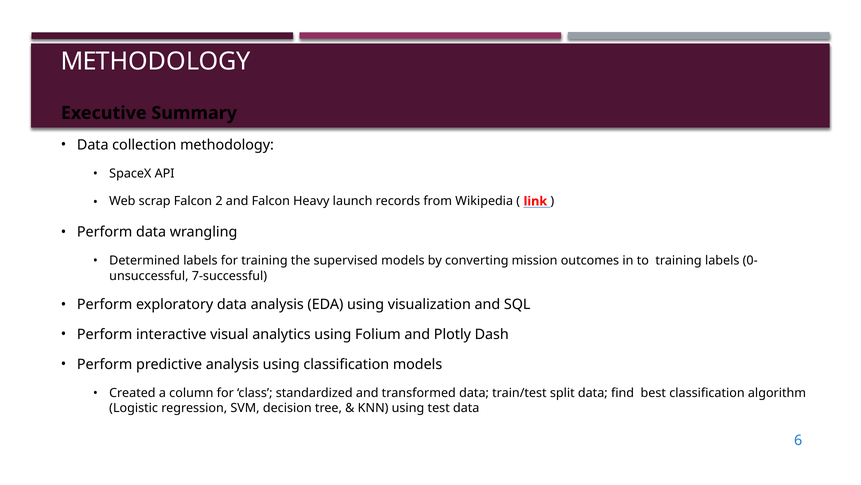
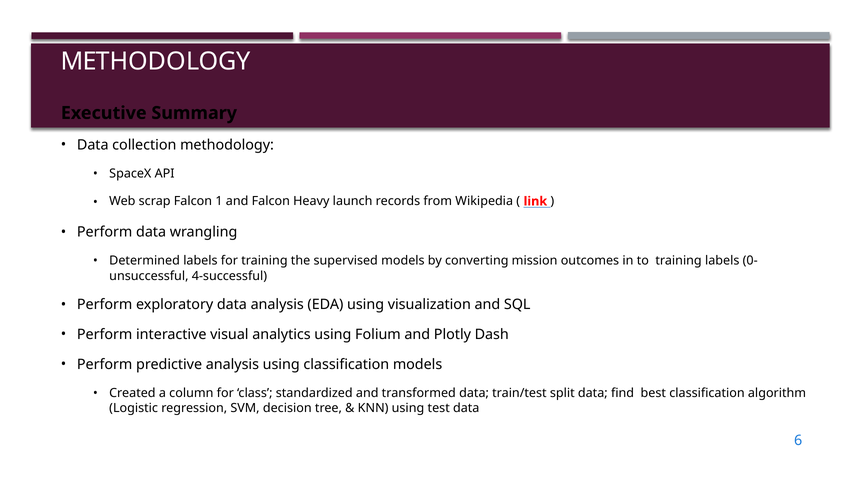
2: 2 -> 1 (219, 201)
7-successful: 7-successful -> 4-successful (229, 275)
